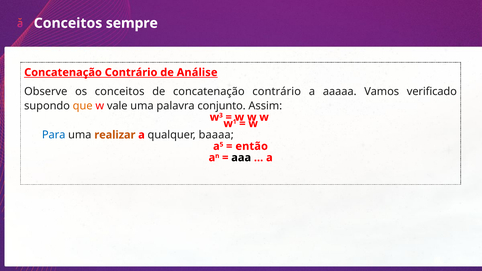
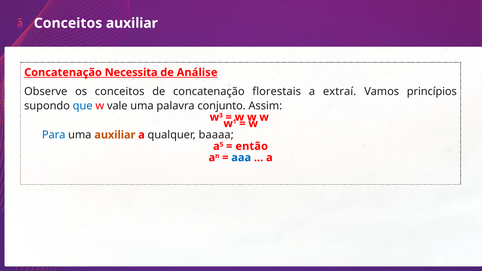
Conceitos sempre: sempre -> auxiliar (132, 23)
Contrário: Contrário -> Necessita (131, 72)
de concatenação contrário: contrário -> florestais (277, 92)
aaaaa: aaaaa -> extraí (340, 92)
verificado: verificado -> princípios (432, 92)
que colour: orange -> blue (83, 106)
uma realizar: realizar -> auxiliar (115, 135)
aaa colour: black -> blue (241, 158)
